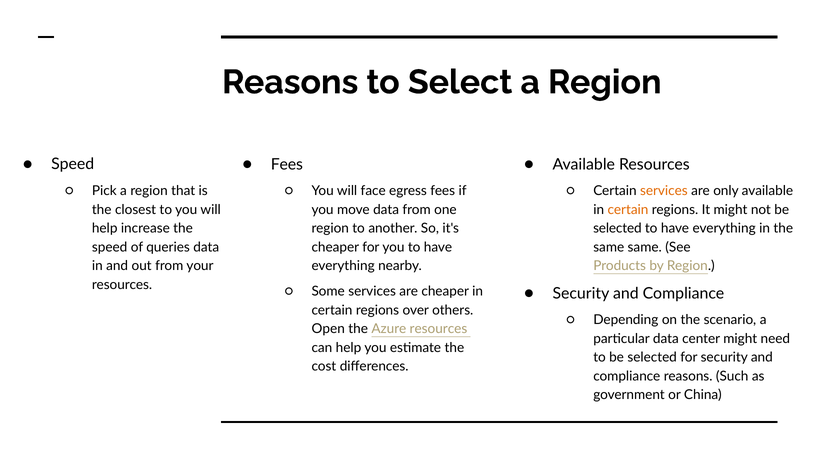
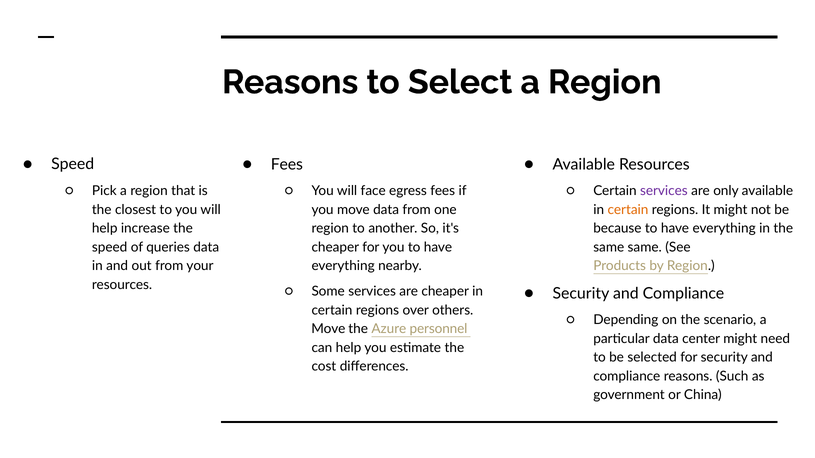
services colour: orange -> purple (664, 191)
selected: selected -> because (617, 229)
Open: Open -> Move (328, 329)
Azure resources: resources -> personnel (439, 329)
